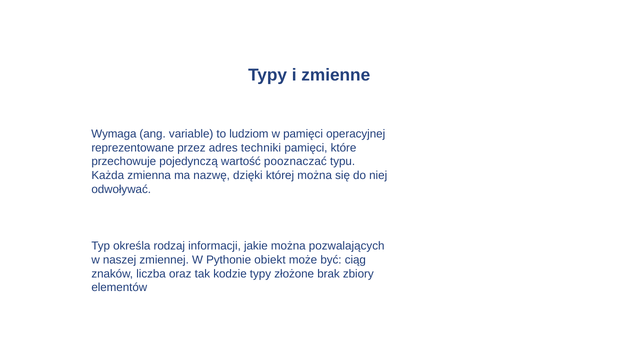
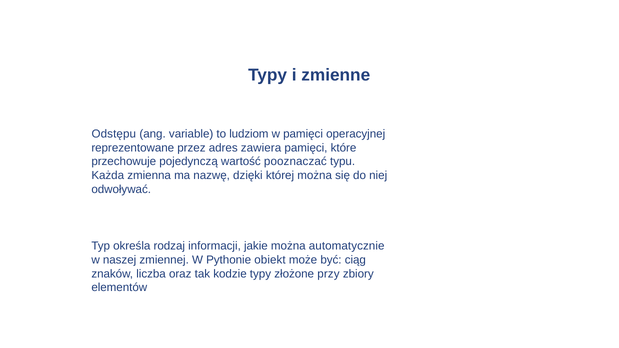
Wymaga: Wymaga -> Odstępu (114, 134)
techniki: techniki -> zawiera (261, 148)
pozwalających: pozwalających -> automatycznie (347, 246)
brak: brak -> przy (328, 274)
